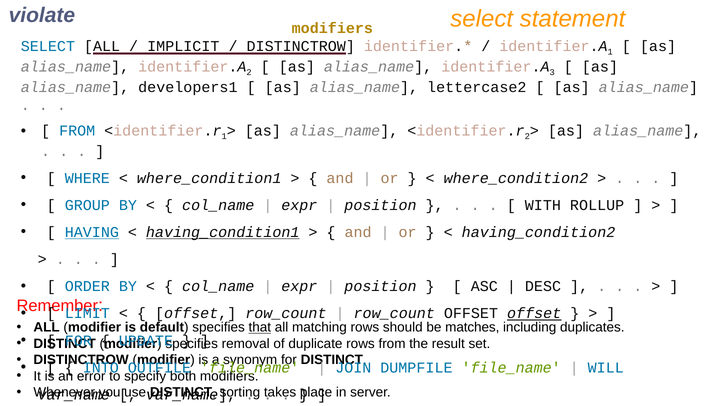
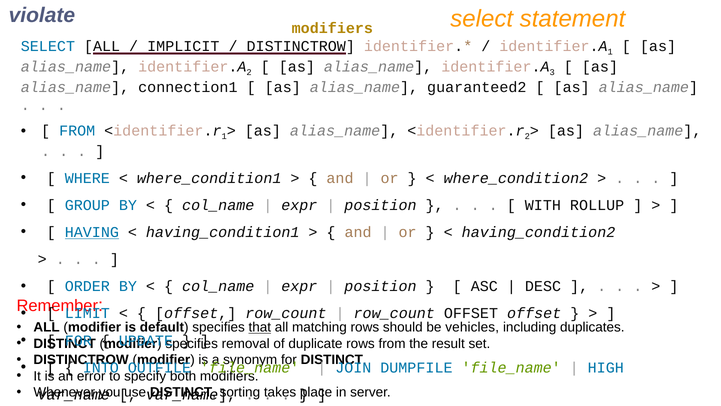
developers1: developers1 -> connection1 (188, 87)
lettercase2: lettercase2 -> guaranteed2 (477, 87)
having_condition1 underline: present -> none (223, 232)
offset underline: present -> none (534, 313)
matches: matches -> vehicles (472, 327)
WILL: WILL -> HIGH (606, 367)
